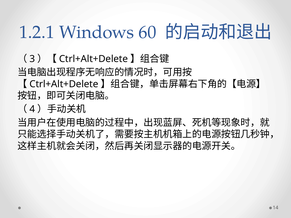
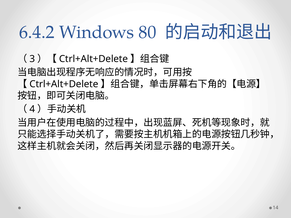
1.2.1: 1.2.1 -> 6.4.2 (37, 32)
60: 60 -> 80 (147, 32)
